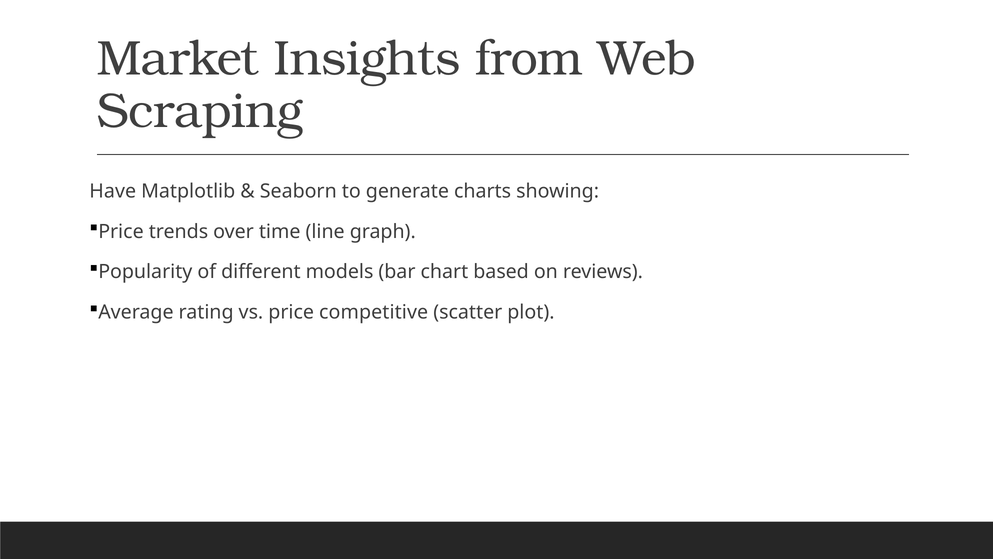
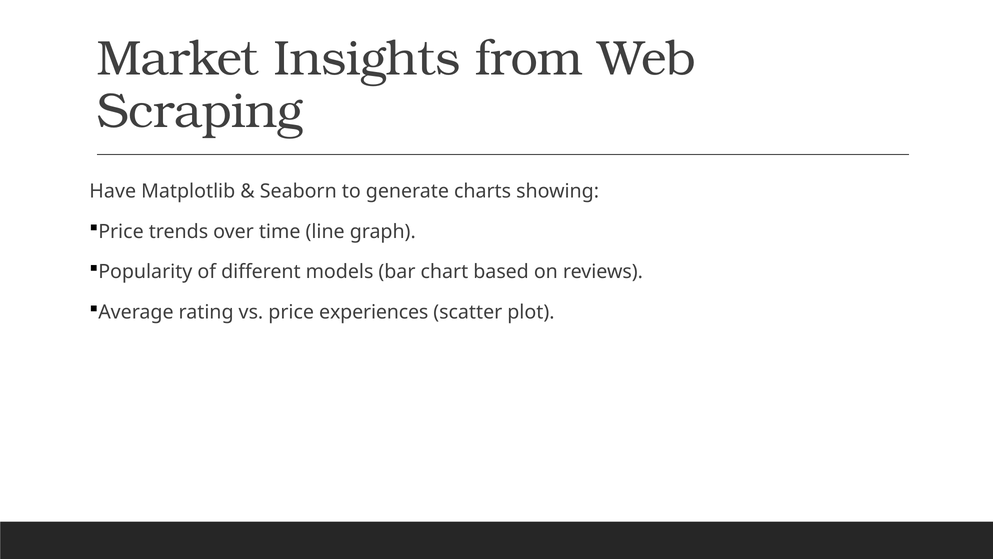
competitive: competitive -> experiences (374, 312)
